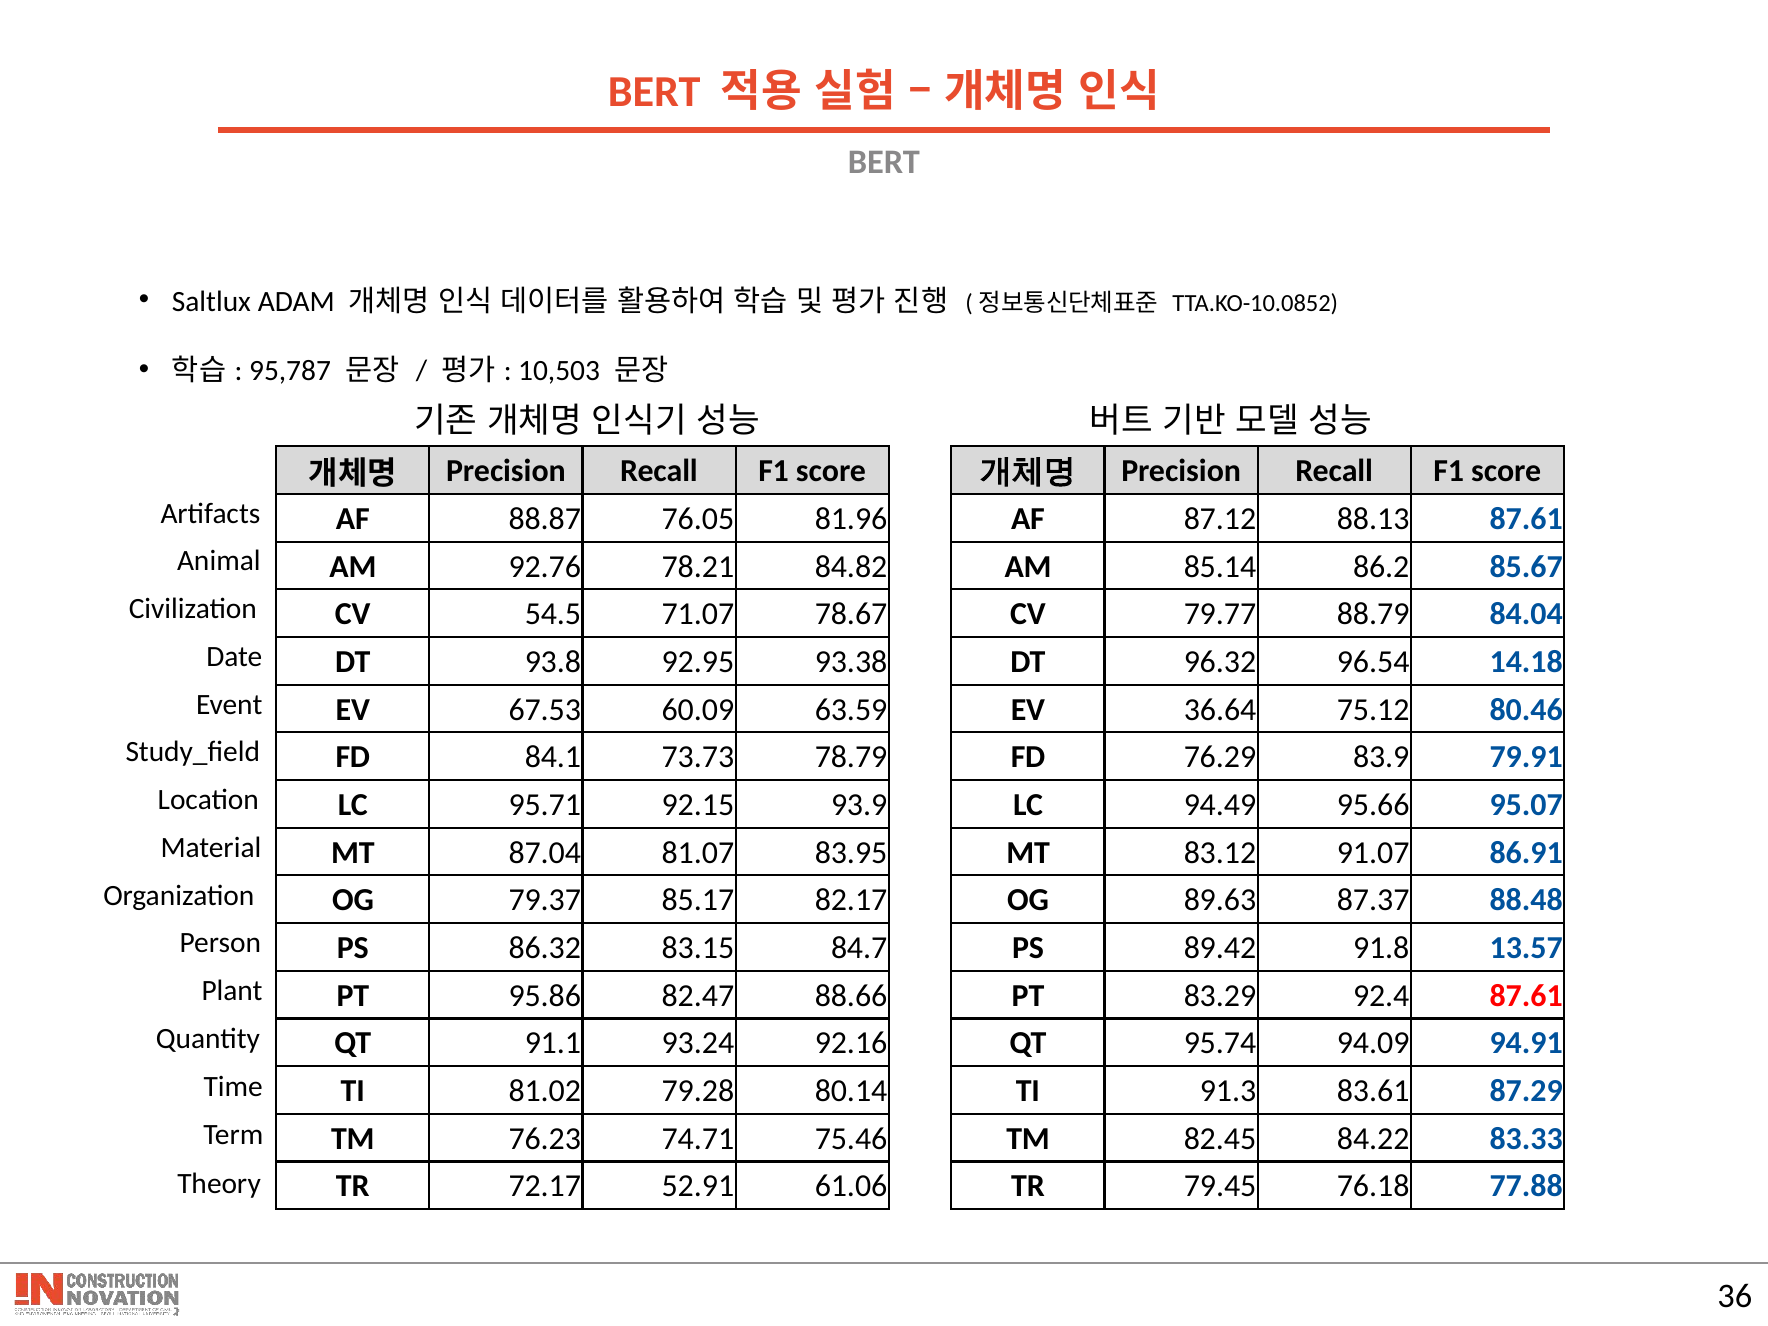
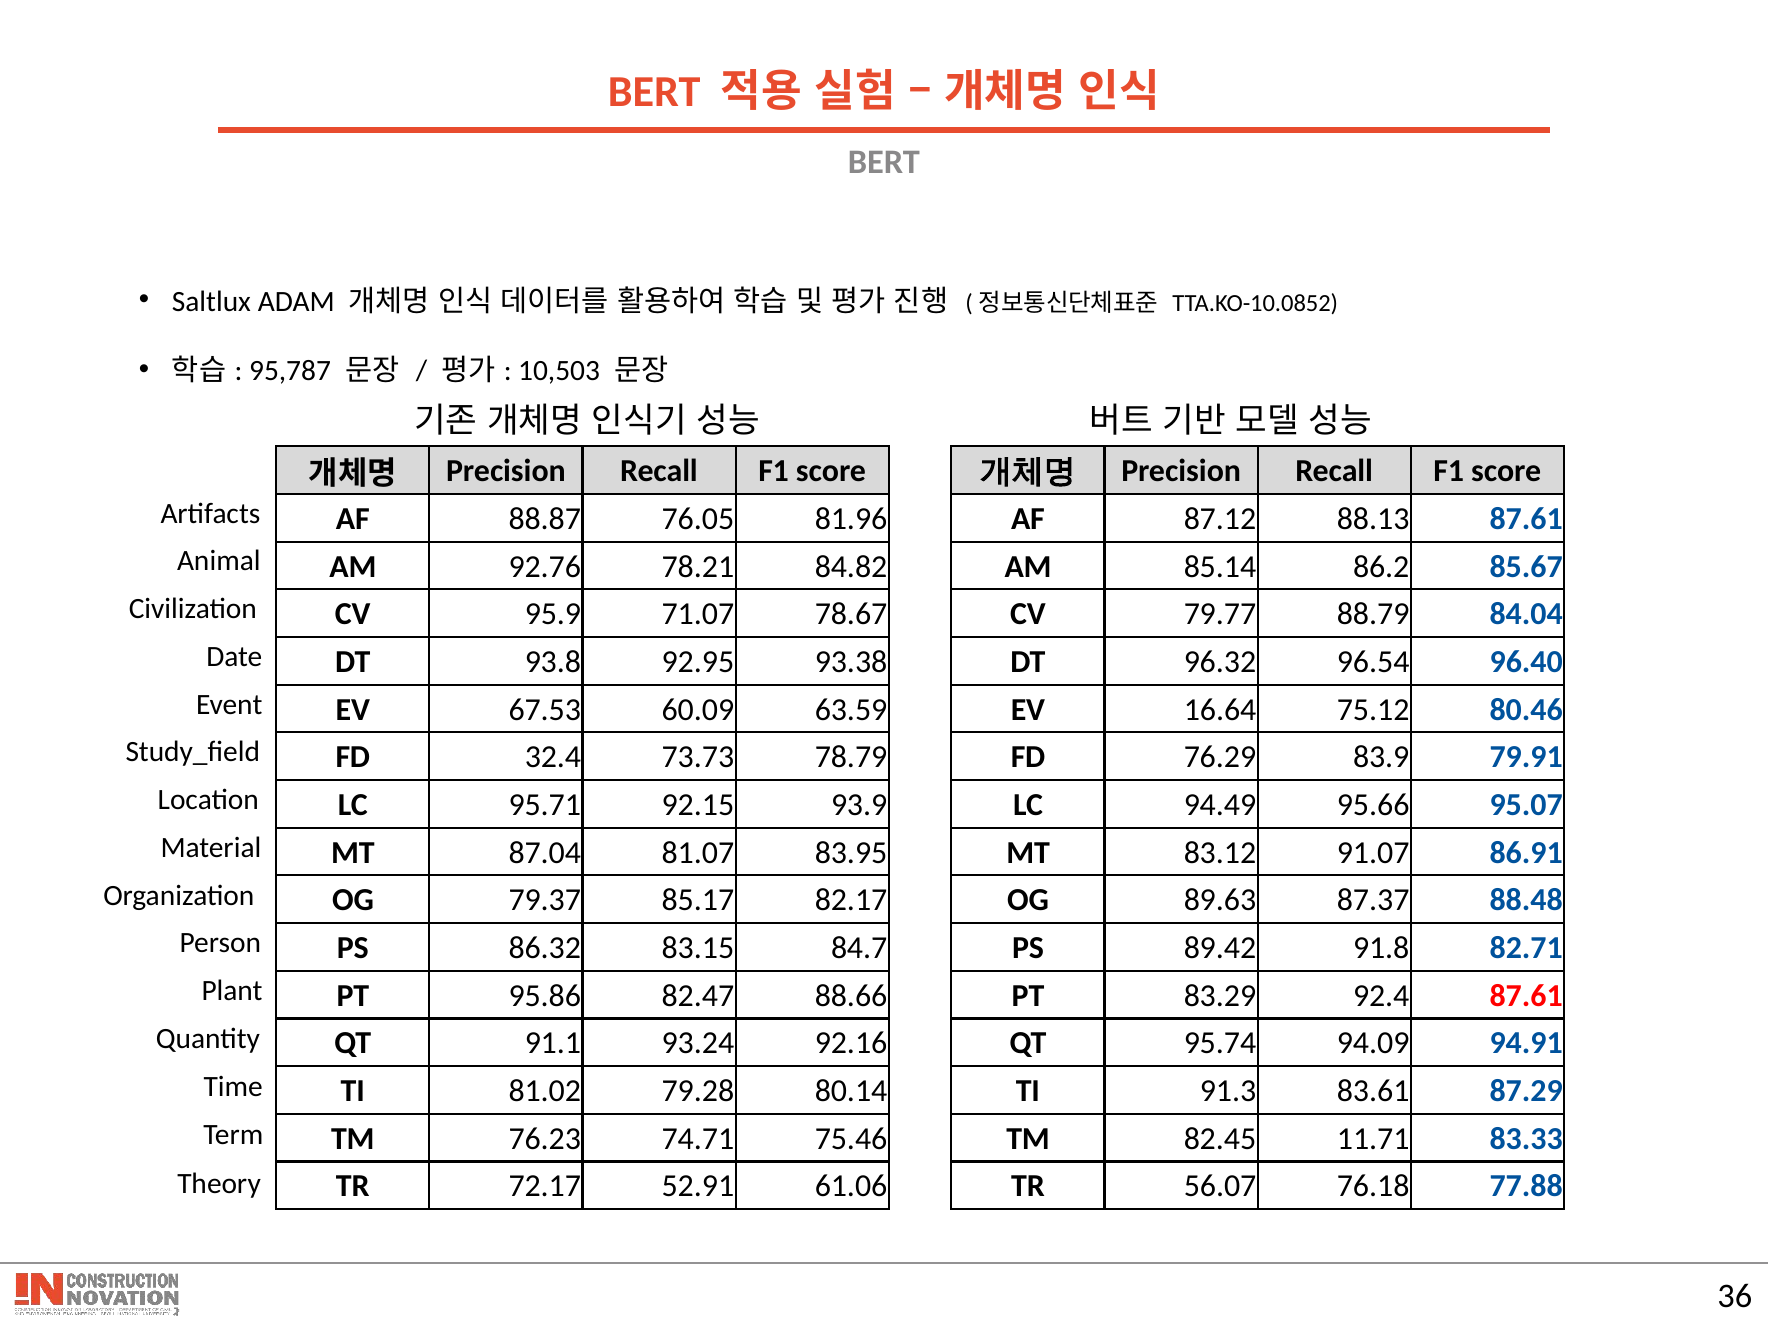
54.5: 54.5 -> 95.9 (553, 614)
14.18: 14.18 -> 96.40 (1526, 662)
36.64: 36.64 -> 16.64 (1220, 710)
84.1: 84.1 -> 32.4 (553, 757)
13.57: 13.57 -> 82.71 (1526, 948)
84.22: 84.22 -> 11.71 (1373, 1139)
79.45: 79.45 -> 56.07 (1220, 1186)
